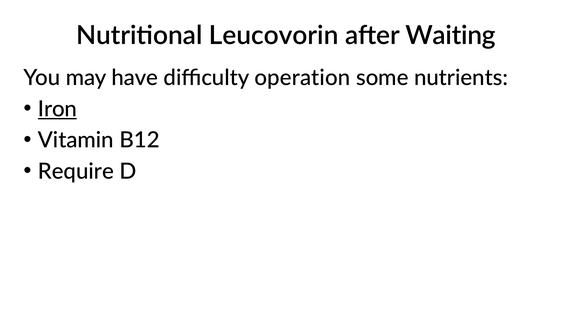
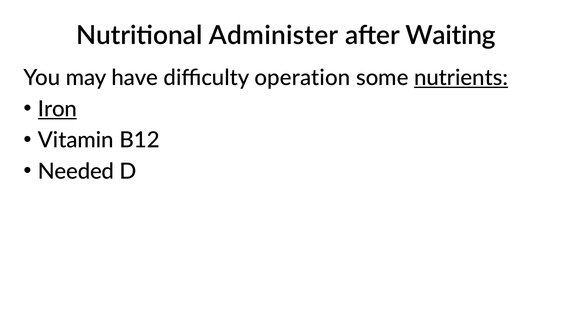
Leucovorin: Leucovorin -> Administer (274, 35)
nutrients underline: none -> present (461, 78)
Require: Require -> Needed (76, 172)
